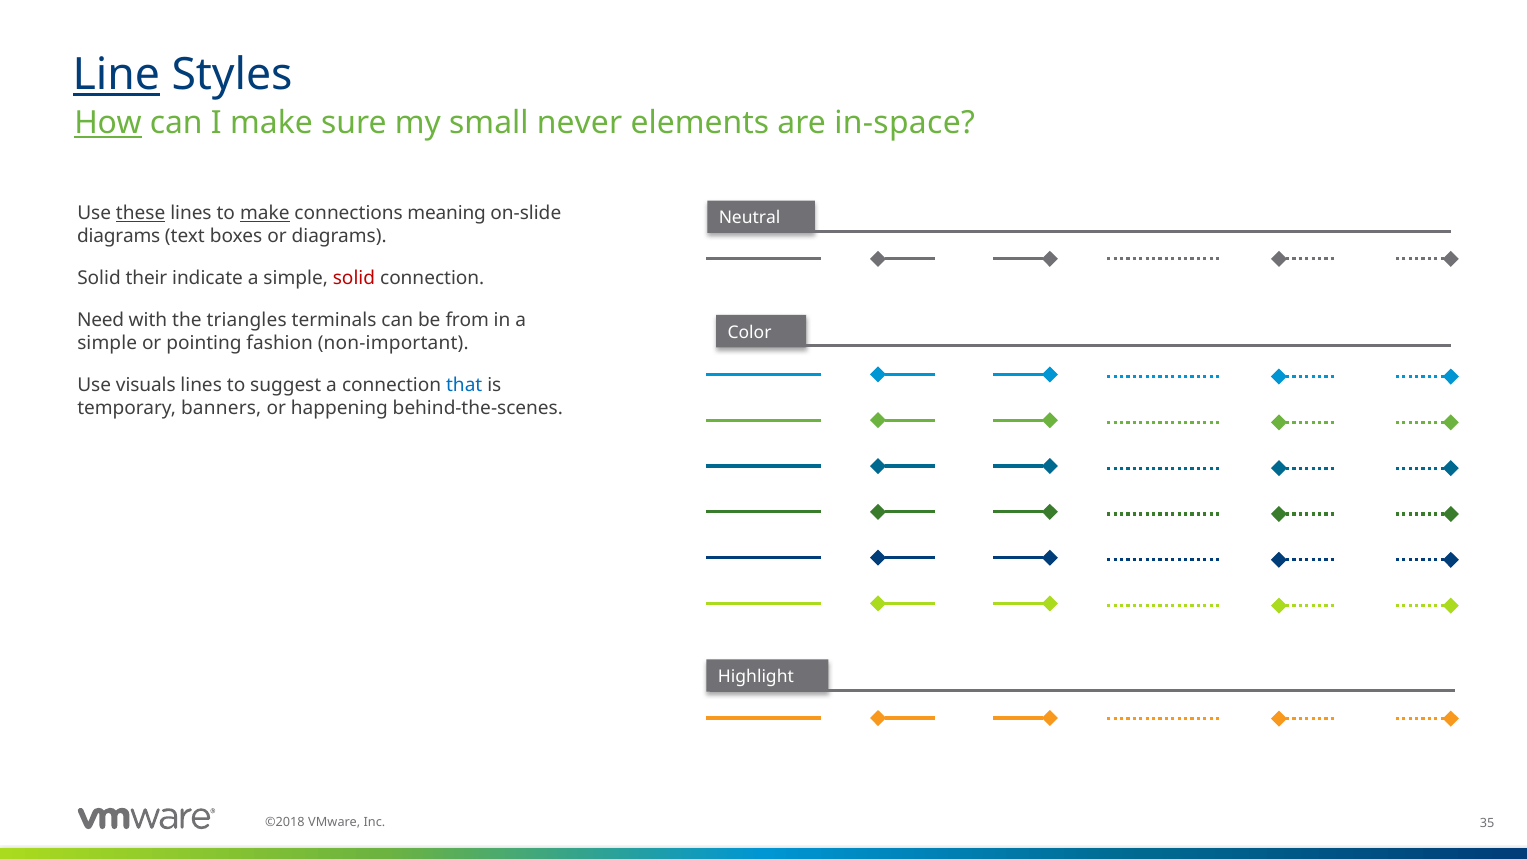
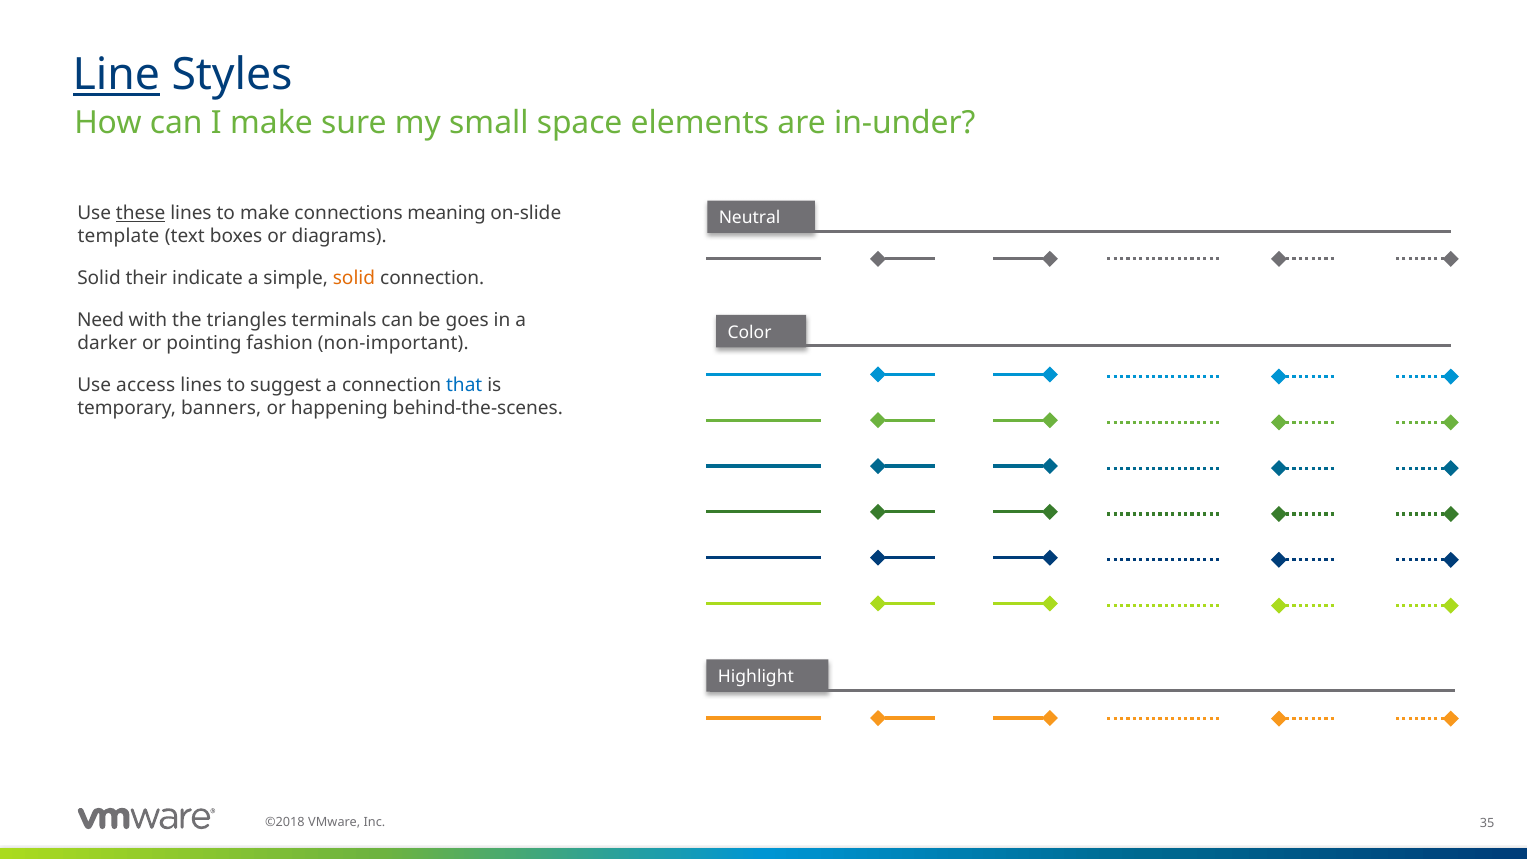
How underline: present -> none (108, 123)
never: never -> space (580, 123)
in-space: in-space -> in-under (905, 123)
make underline: present -> none (265, 213)
diagrams: diagrams -> template (119, 236)
solid colour: red -> orange (354, 278)
from: from -> goes (467, 320)
simple: simple -> darker (107, 343)
visuals: visuals -> access (146, 385)
